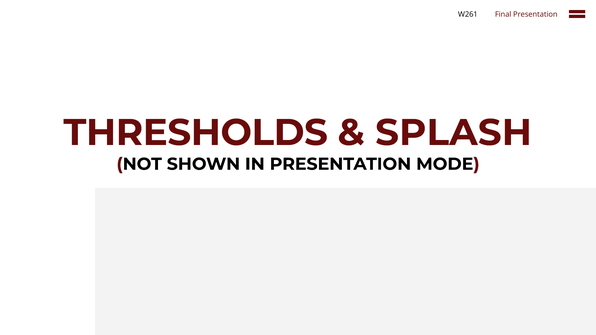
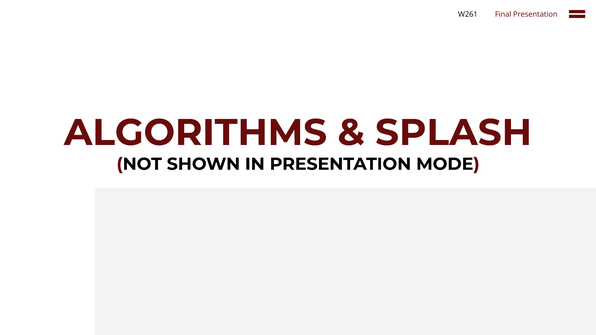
THRESHOLDS: THRESHOLDS -> ALGORITHMS (195, 133)
